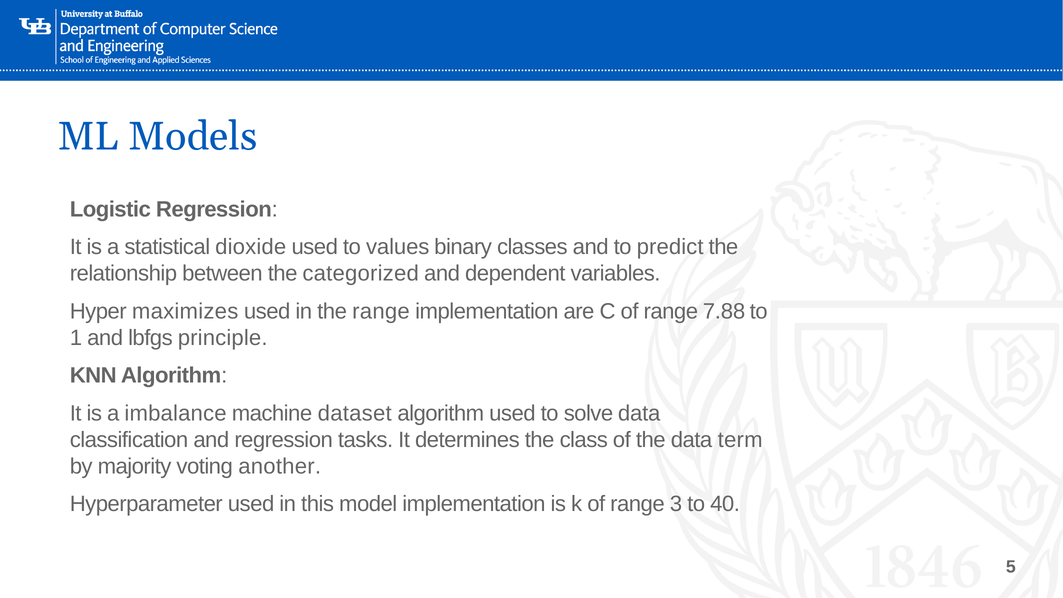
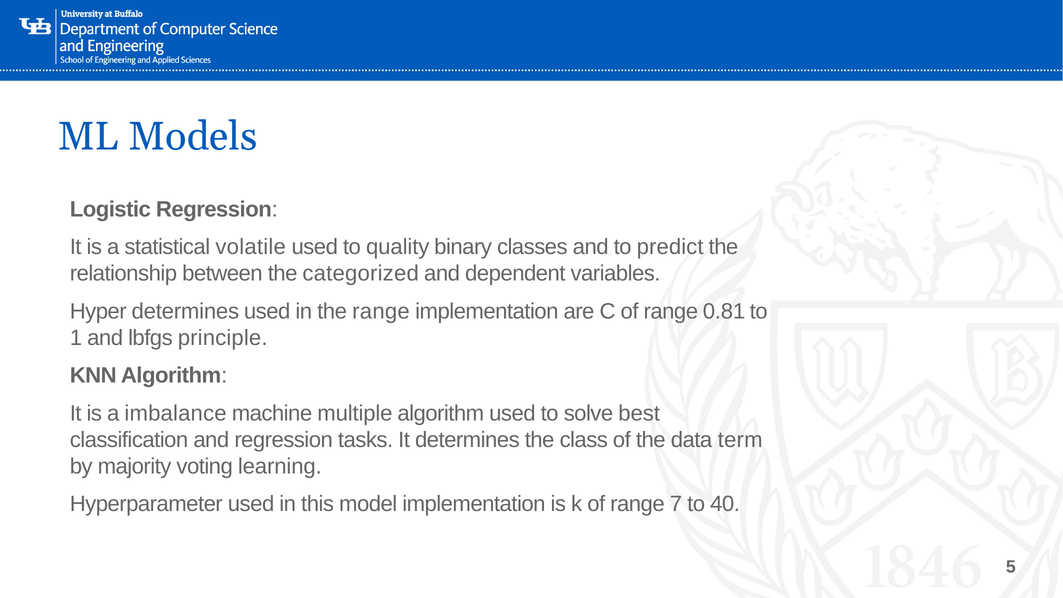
dioxide: dioxide -> volatile (251, 247)
values: values -> quality (398, 247)
Hyper maximizes: maximizes -> determines (185, 311)
7.88: 7.88 -> 0.81 (724, 311)
dataset: dataset -> multiple (355, 413)
solve data: data -> best (639, 413)
another: another -> learning (280, 466)
3: 3 -> 7 (676, 504)
